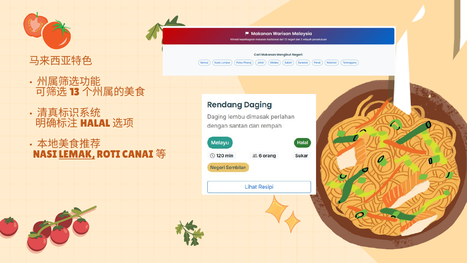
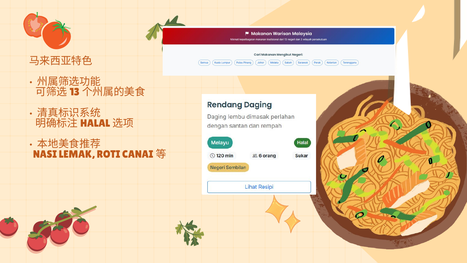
LEMAK underline: present -> none (77, 154)
